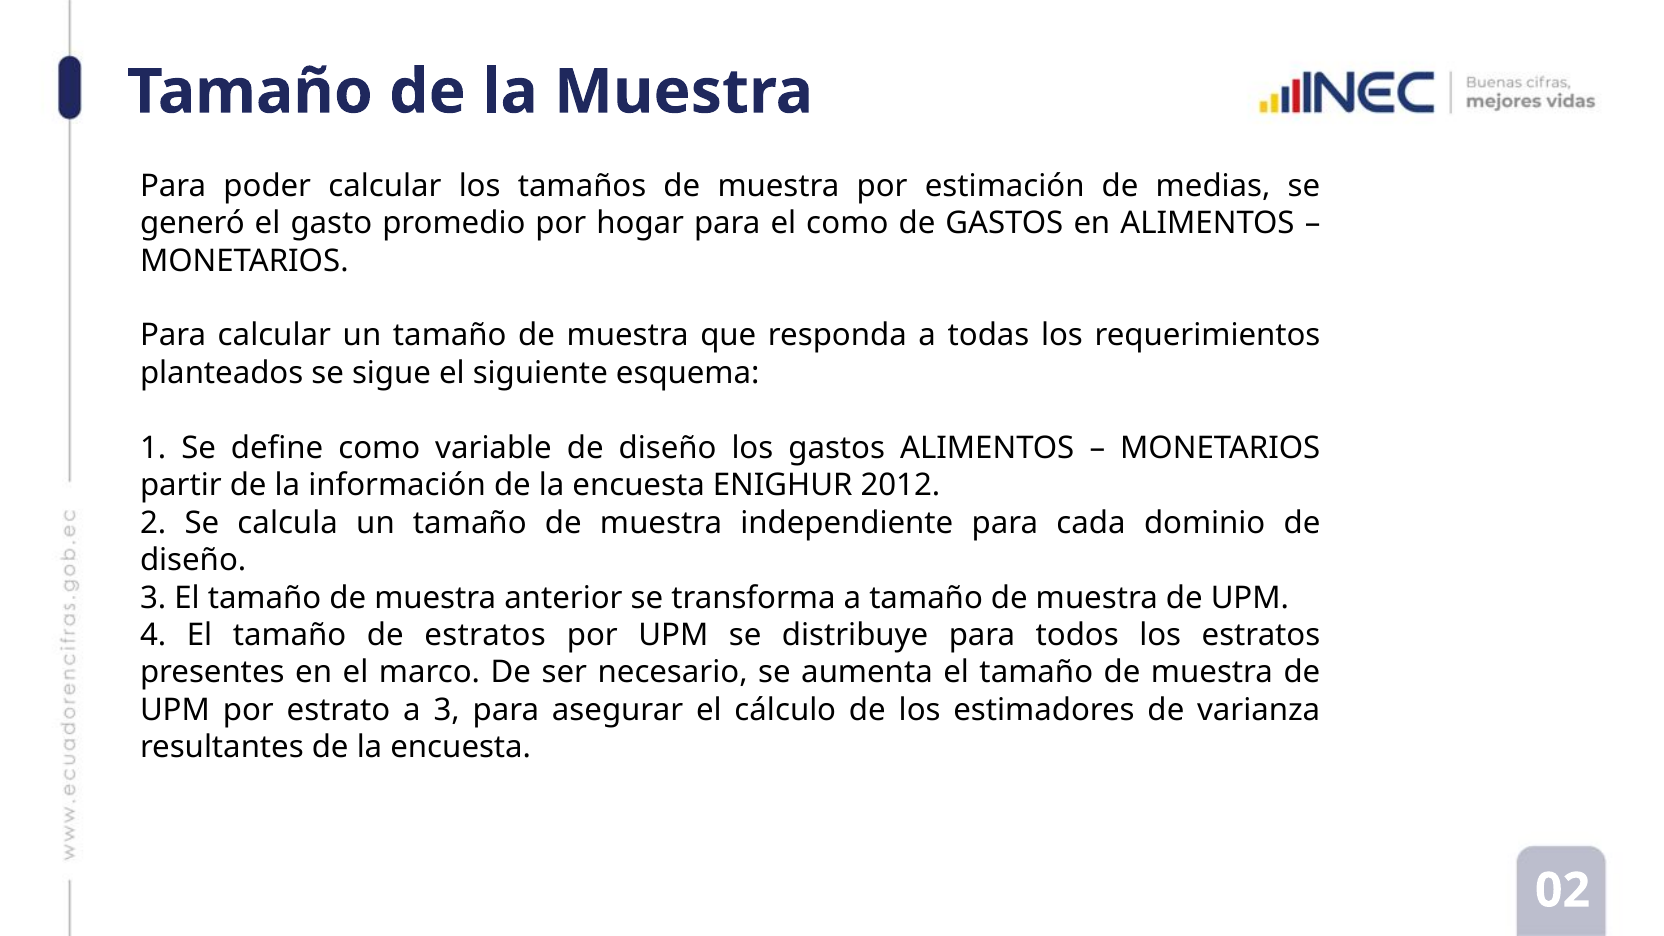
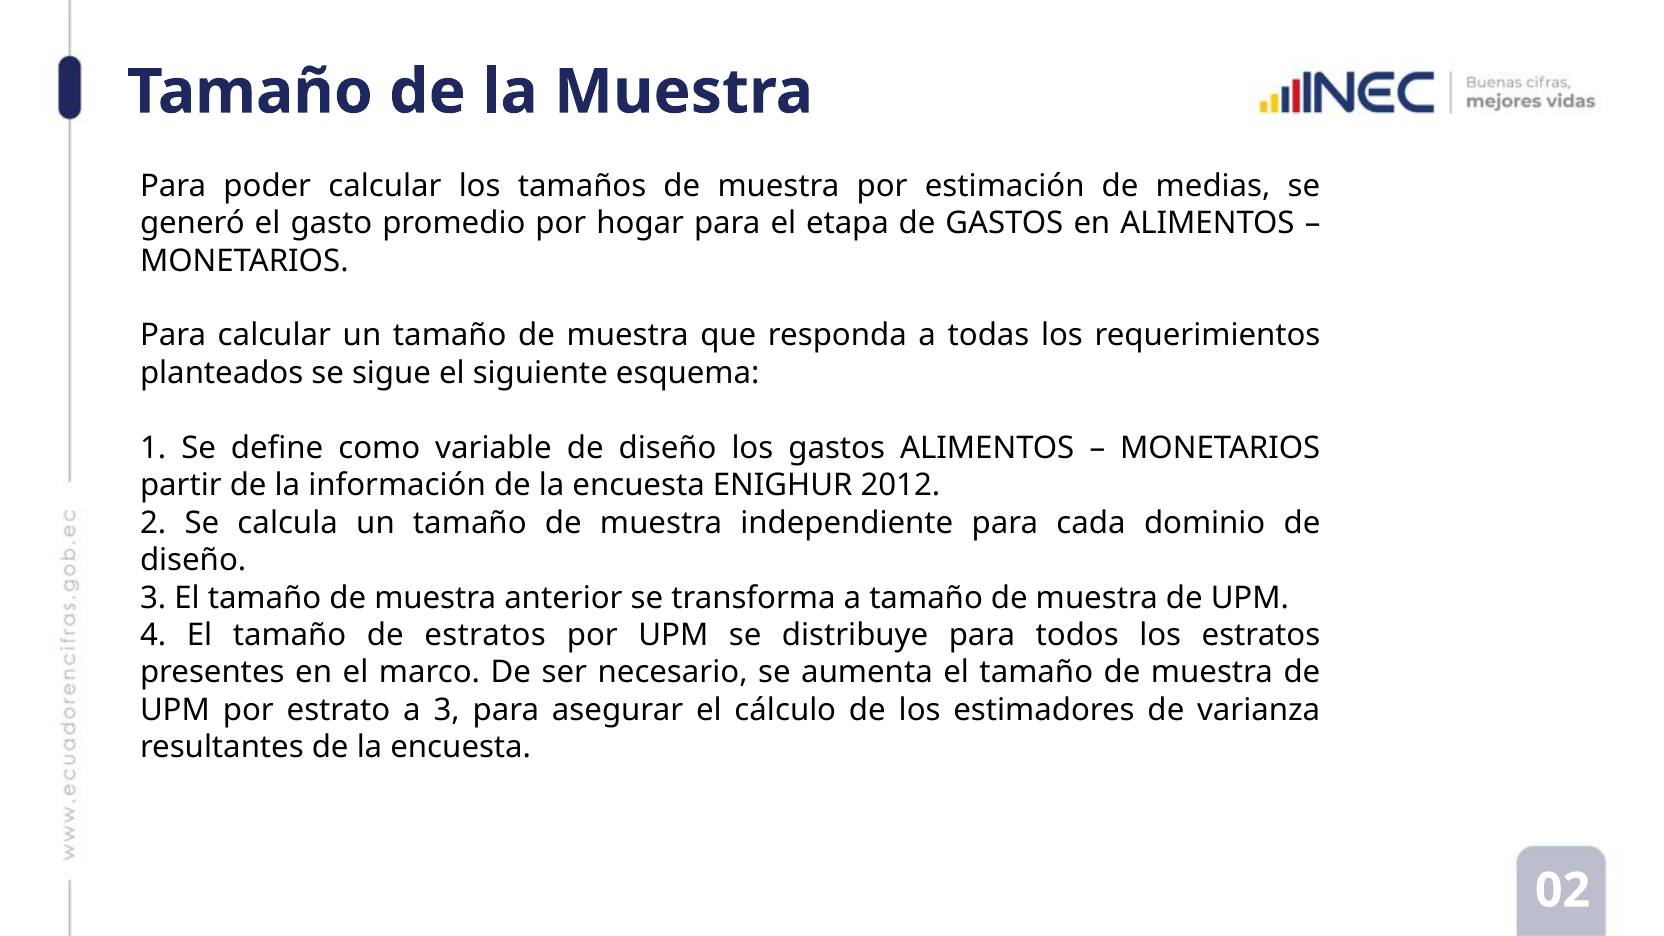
el como: como -> etapa (847, 223)
